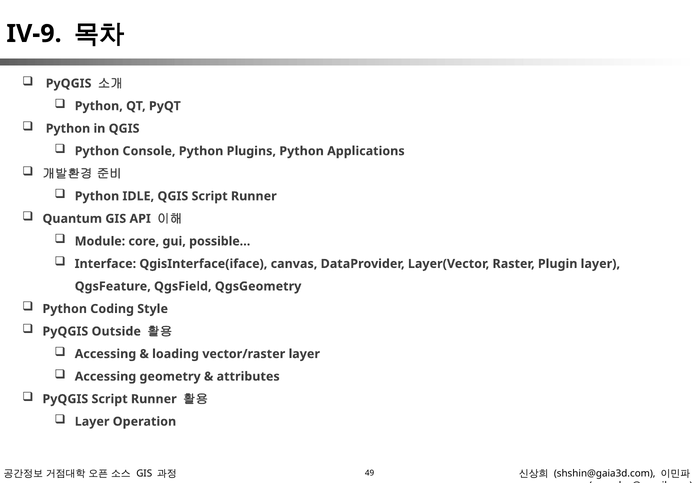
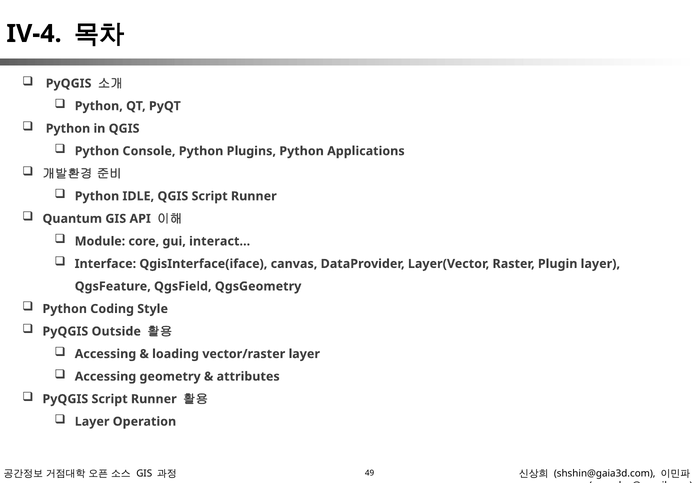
IV-9: IV-9 -> IV-4 (34, 34)
possible…: possible… -> interact… (220, 241)
